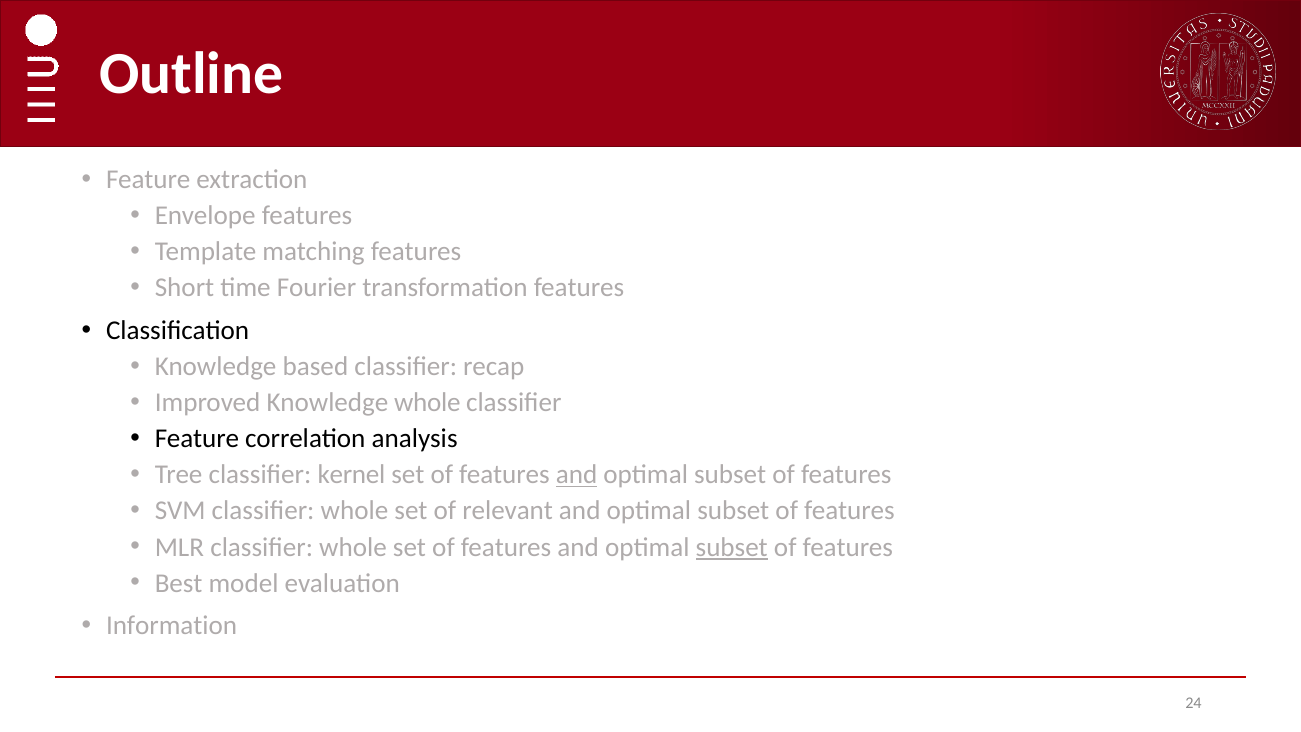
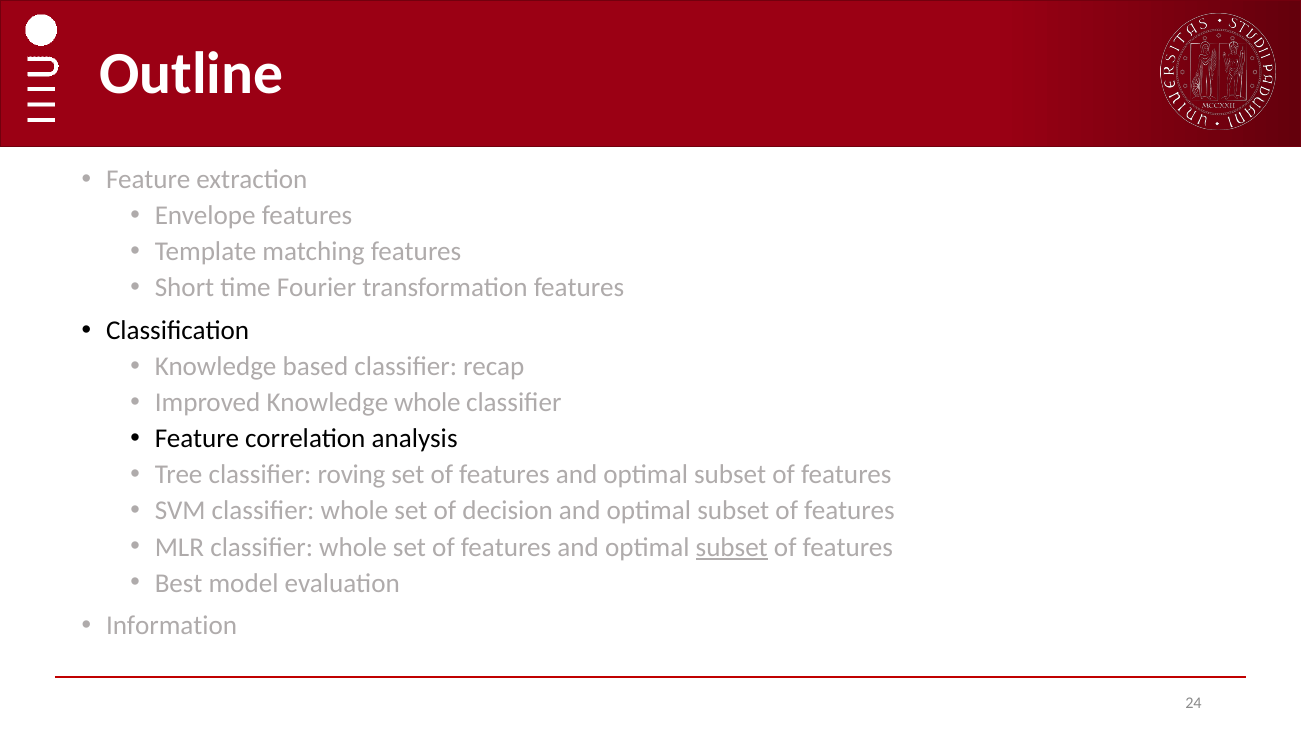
kernel: kernel -> roving (351, 475)
and underline: present -> none (577, 475)
relevant: relevant -> decision (508, 511)
